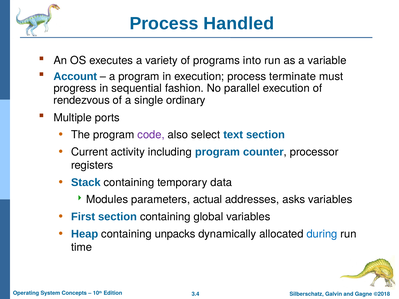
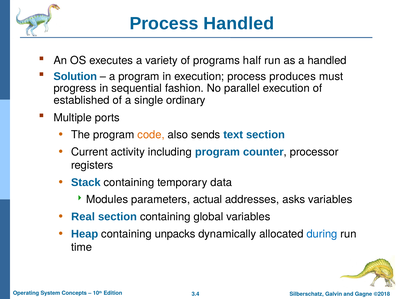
into: into -> half (252, 61)
a variable: variable -> handled (327, 61)
Account: Account -> Solution (75, 76)
terminate: terminate -> produces (293, 76)
rendezvous: rendezvous -> established (82, 100)
code colour: purple -> orange (151, 135)
select: select -> sends (206, 135)
First: First -> Real (83, 217)
